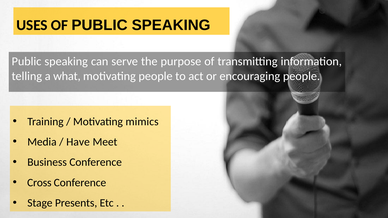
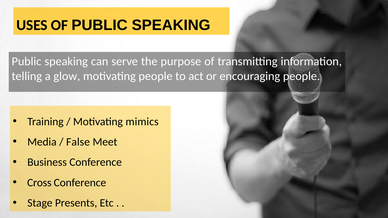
what: what -> glow (67, 76)
Have: Have -> False (78, 142)
